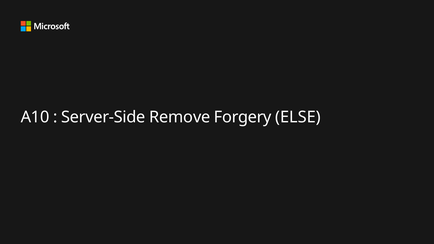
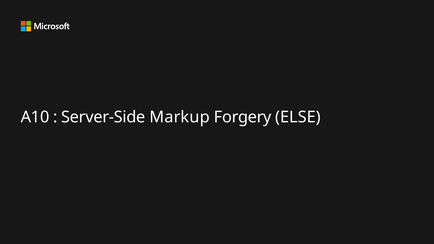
Remove: Remove -> Markup (180, 117)
